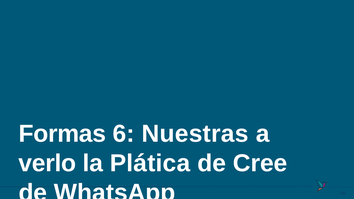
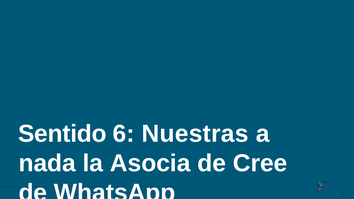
Formas: Formas -> Sentido (62, 134)
verlo: verlo -> nada (47, 163)
Plática: Plática -> Asocia (150, 163)
